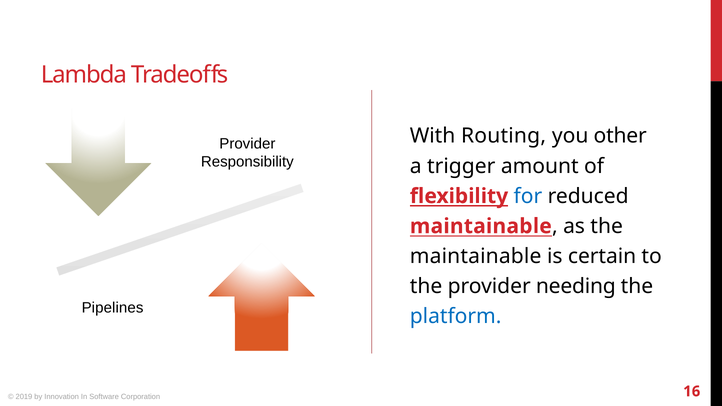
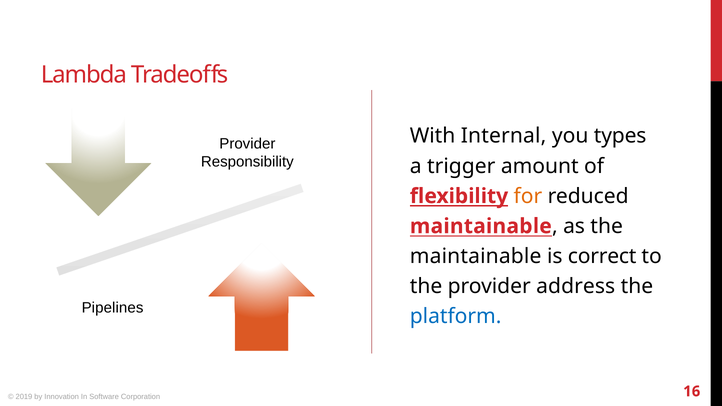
Routing: Routing -> Internal (504, 136)
other: other -> types (620, 136)
for colour: blue -> orange (528, 196)
certain: certain -> correct (602, 256)
needing: needing -> address (576, 286)
